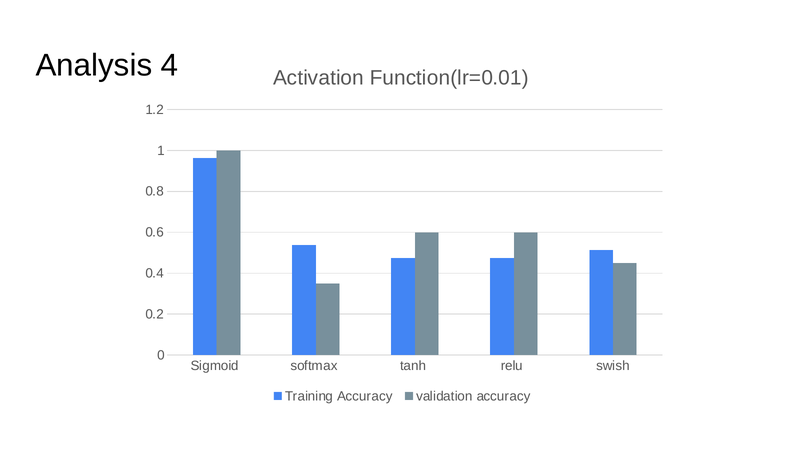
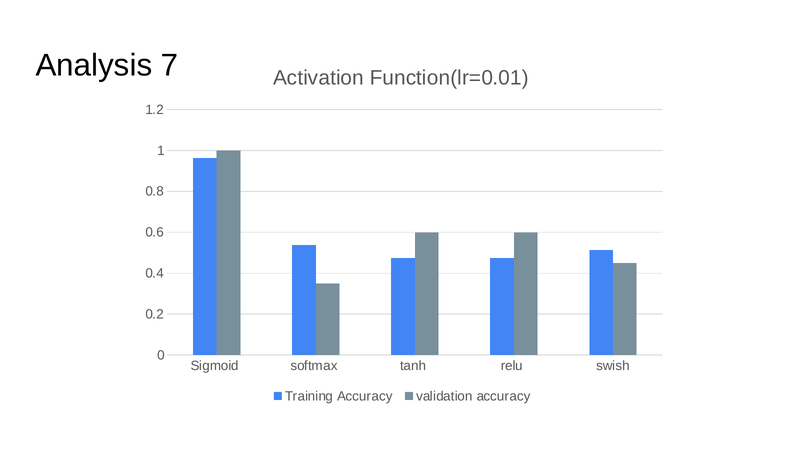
4: 4 -> 7 (170, 65)
